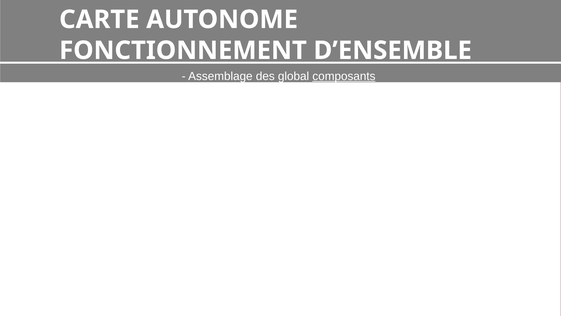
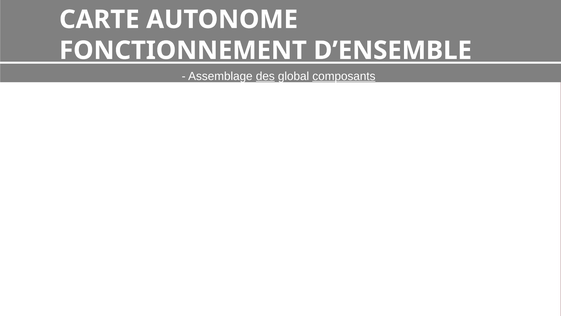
des underline: none -> present (265, 76)
